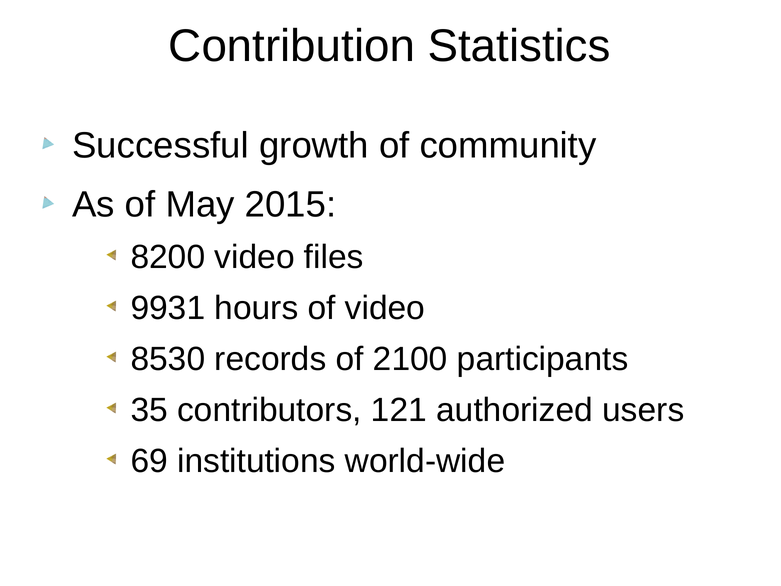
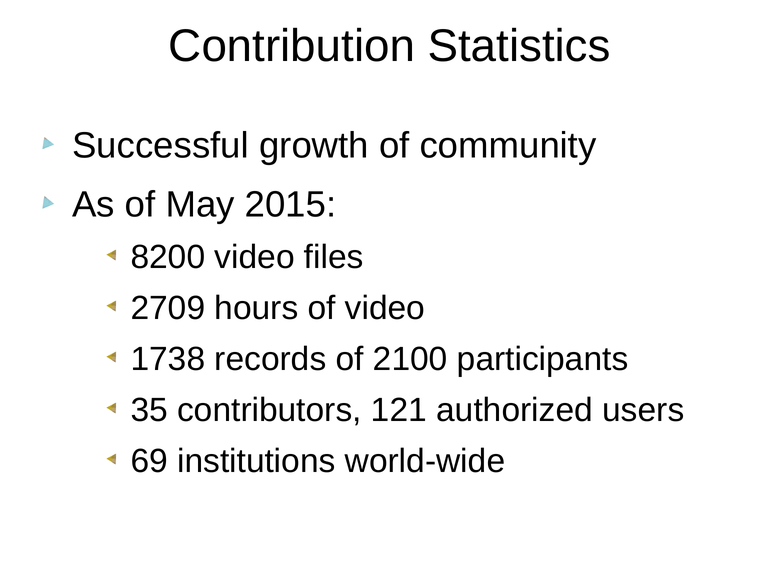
9931: 9931 -> 2709 (168, 308)
8530: 8530 -> 1738 (168, 359)
